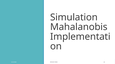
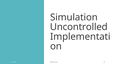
Mahalanobis: Mahalanobis -> Uncontrolled (79, 27)
